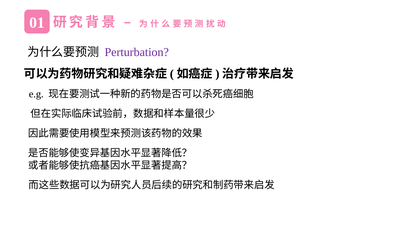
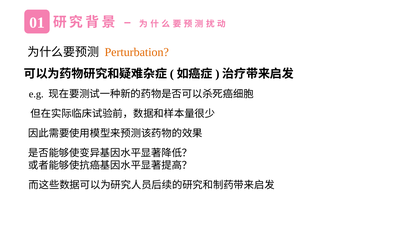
Perturbation colour: purple -> orange (137, 52)
